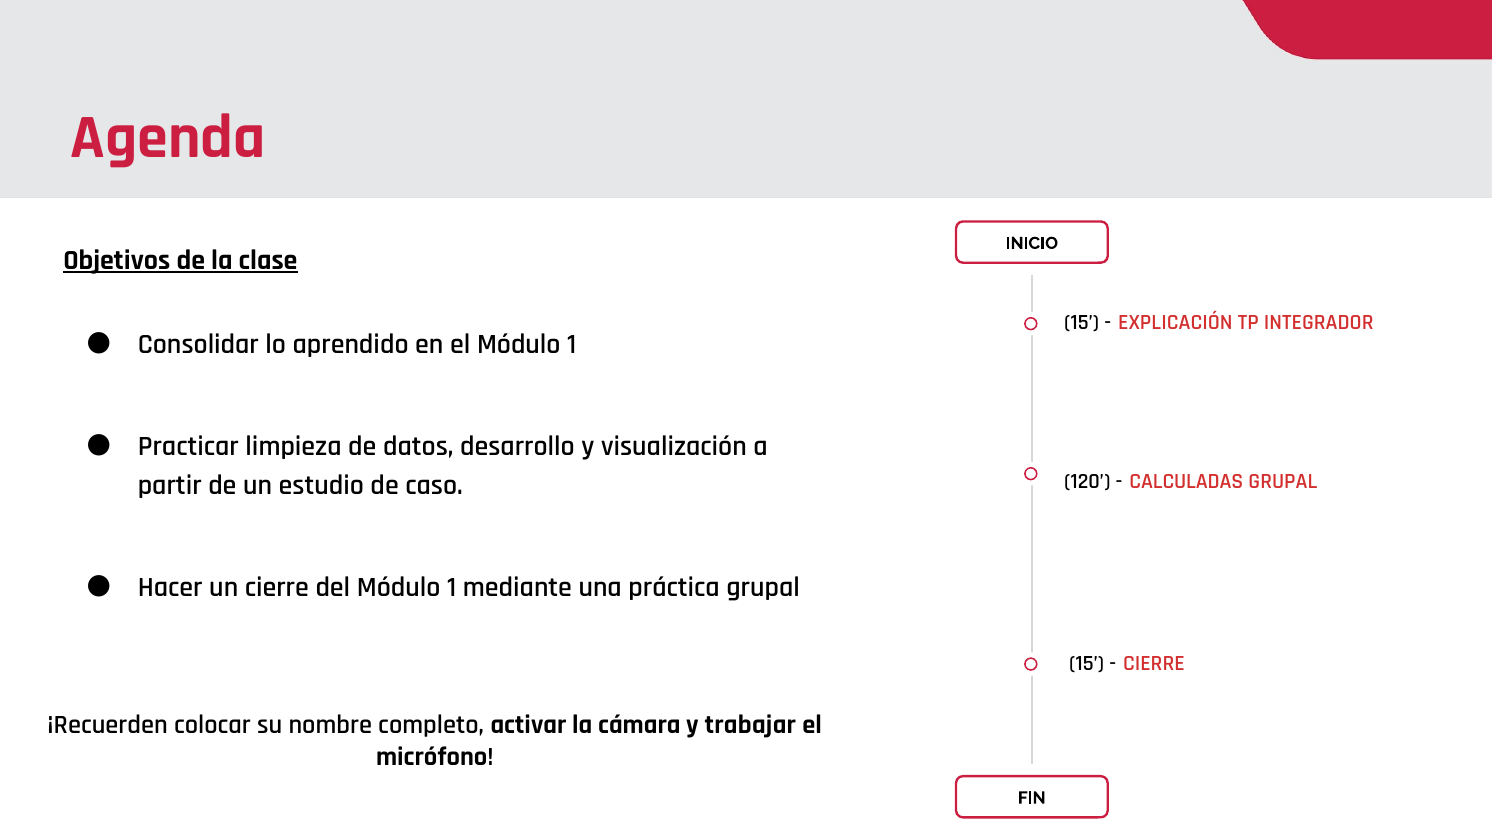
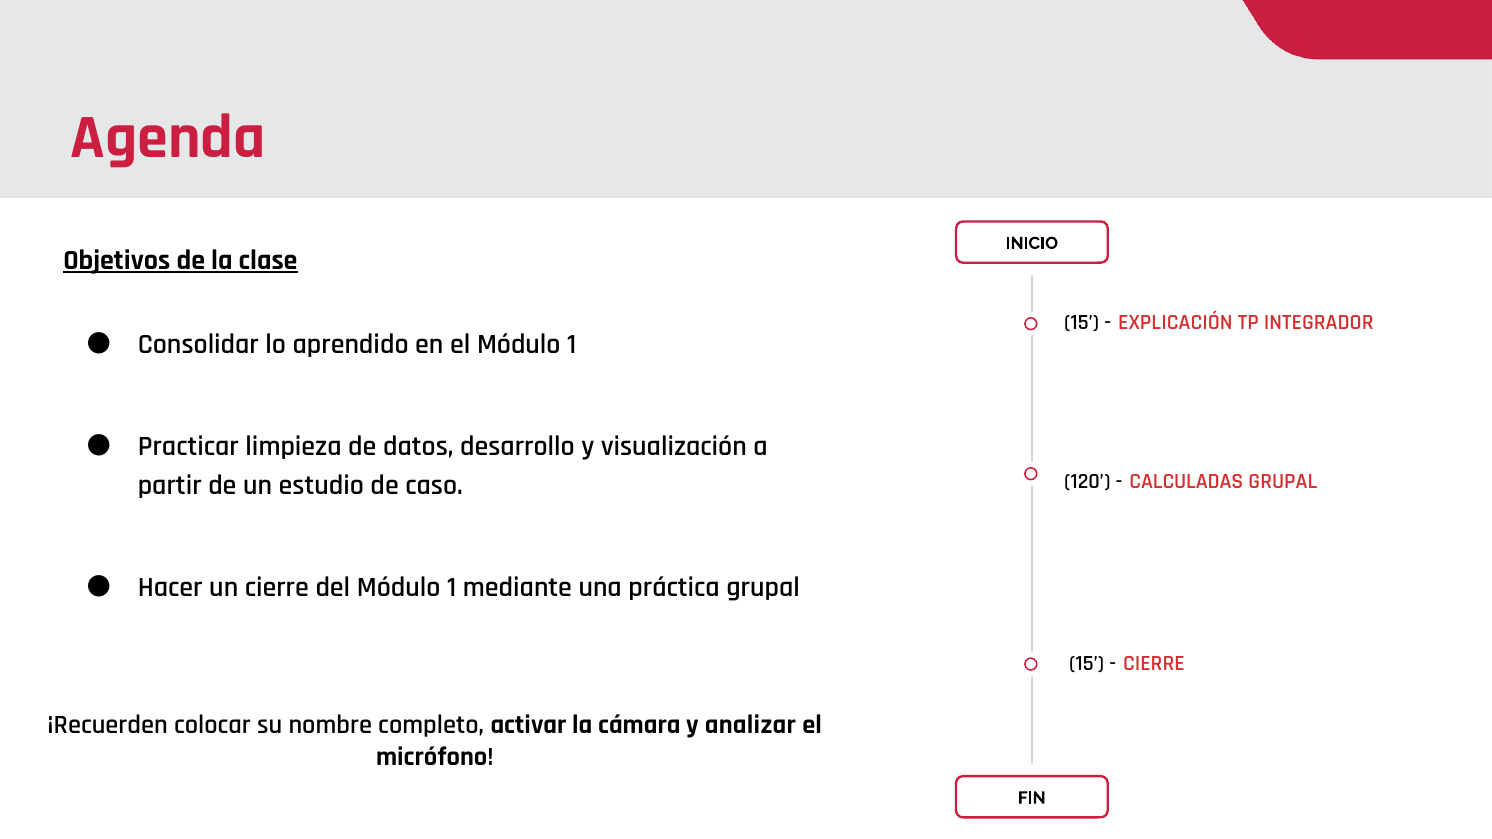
trabajar: trabajar -> analizar (750, 725)
